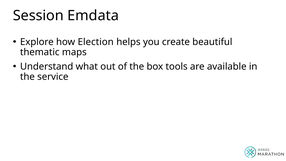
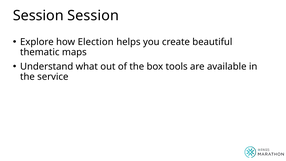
Session Emdata: Emdata -> Session (93, 16)
